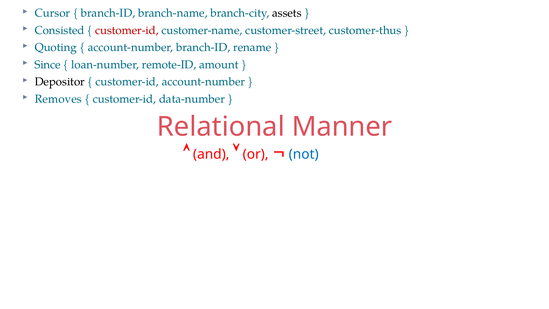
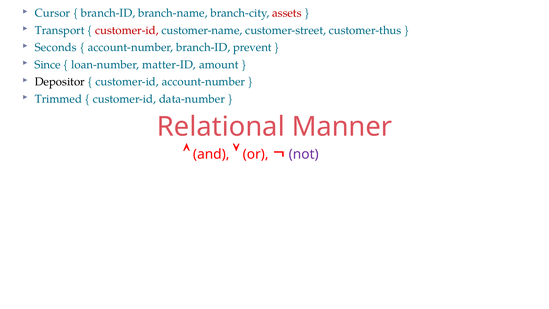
assets colour: black -> red (287, 13)
Consisted: Consisted -> Transport (60, 30)
Quoting: Quoting -> Seconds (56, 47)
rename: rename -> prevent (252, 47)
remote-ID: remote-ID -> matter-ID (169, 65)
Removes: Removes -> Trimmed (58, 99)
not colour: blue -> purple (304, 154)
